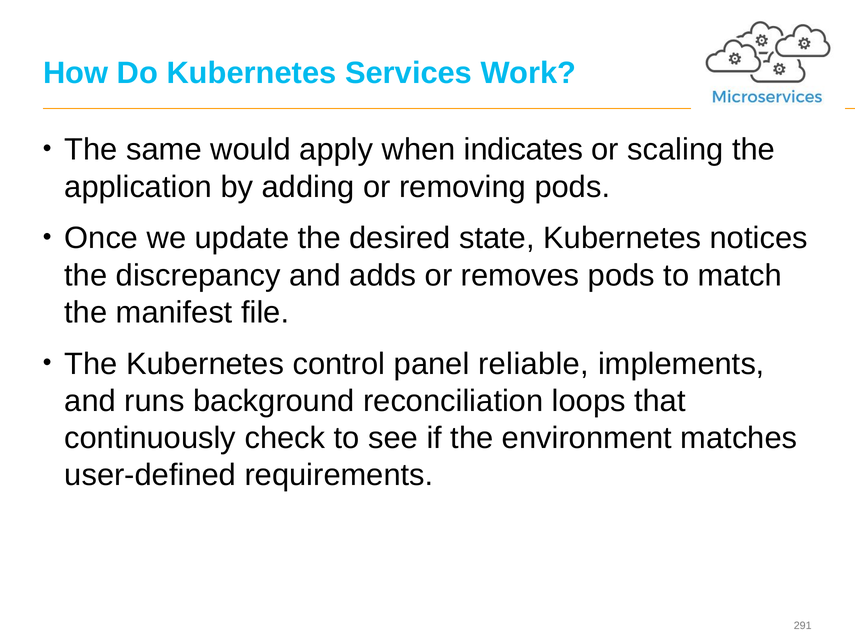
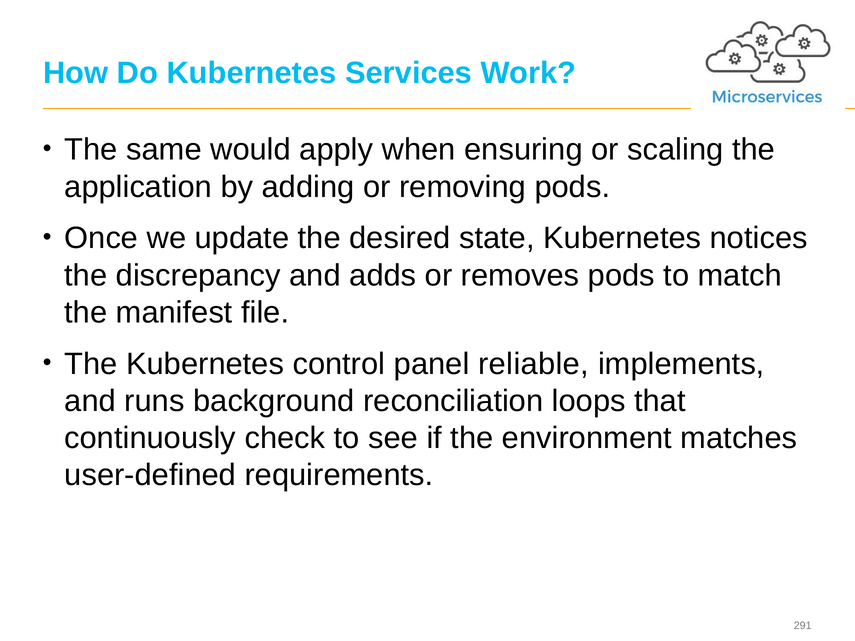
indicates: indicates -> ensuring (523, 150)
